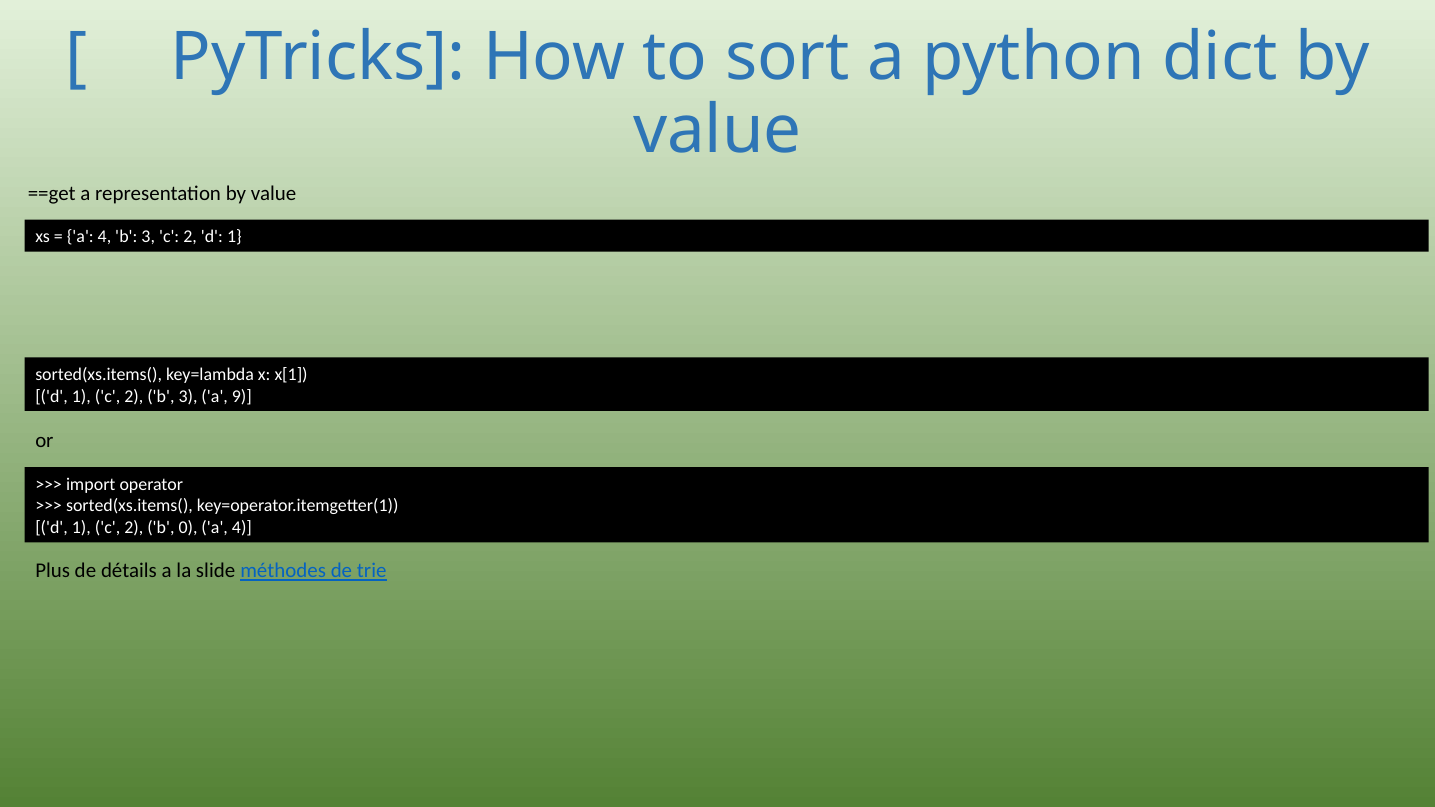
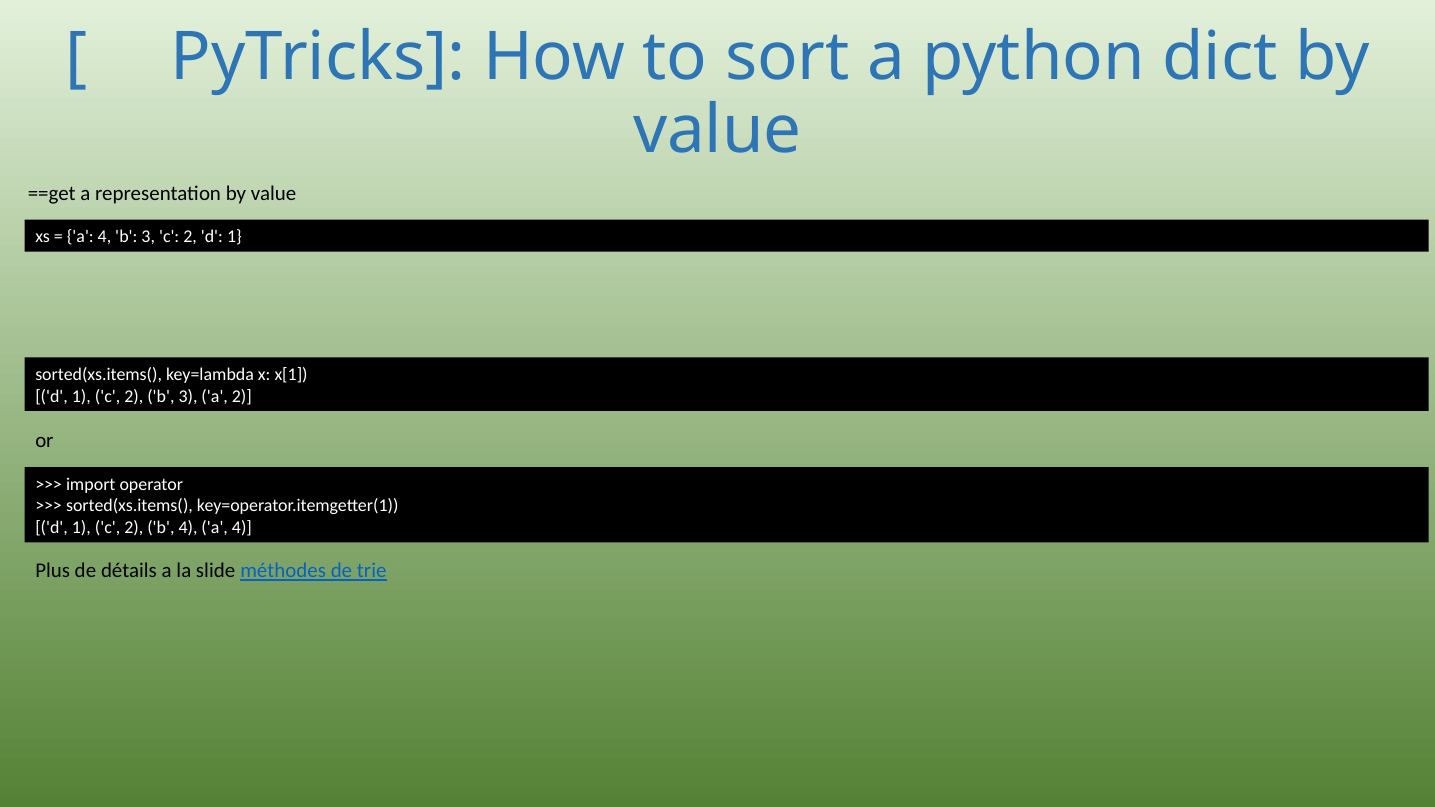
a 9: 9 -> 2 (242, 396)
b 0: 0 -> 4 (188, 528)
